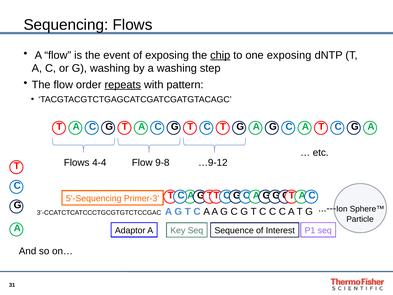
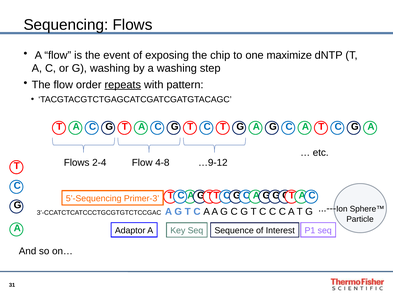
chip underline: present -> none (220, 55)
one exposing: exposing -> maximize (289, 55)
4-4: 4-4 -> 2-4 (99, 162)
9-8: 9-8 -> 4-8 (162, 162)
